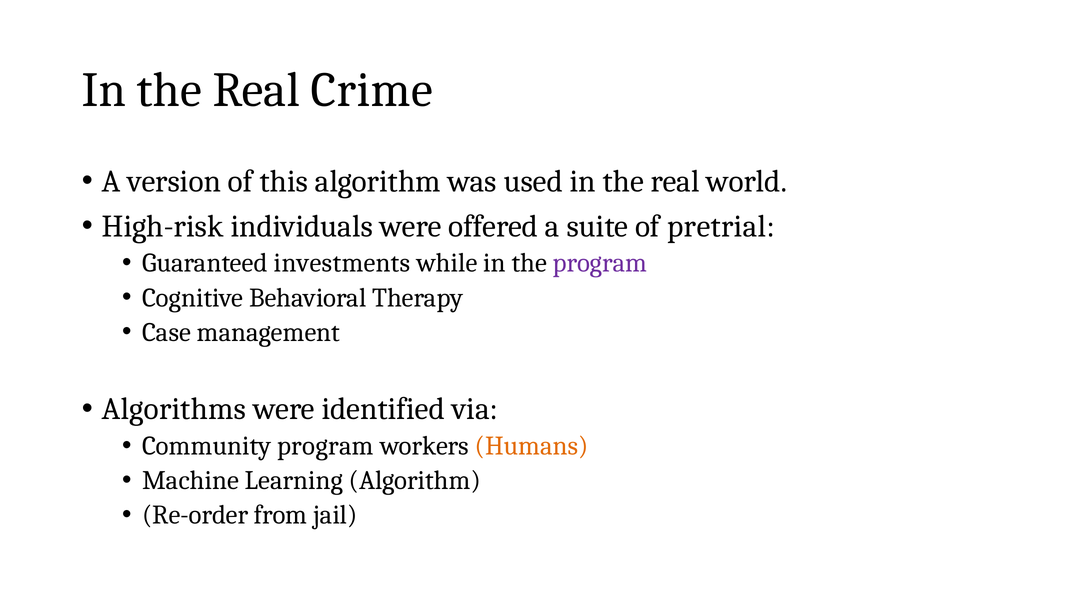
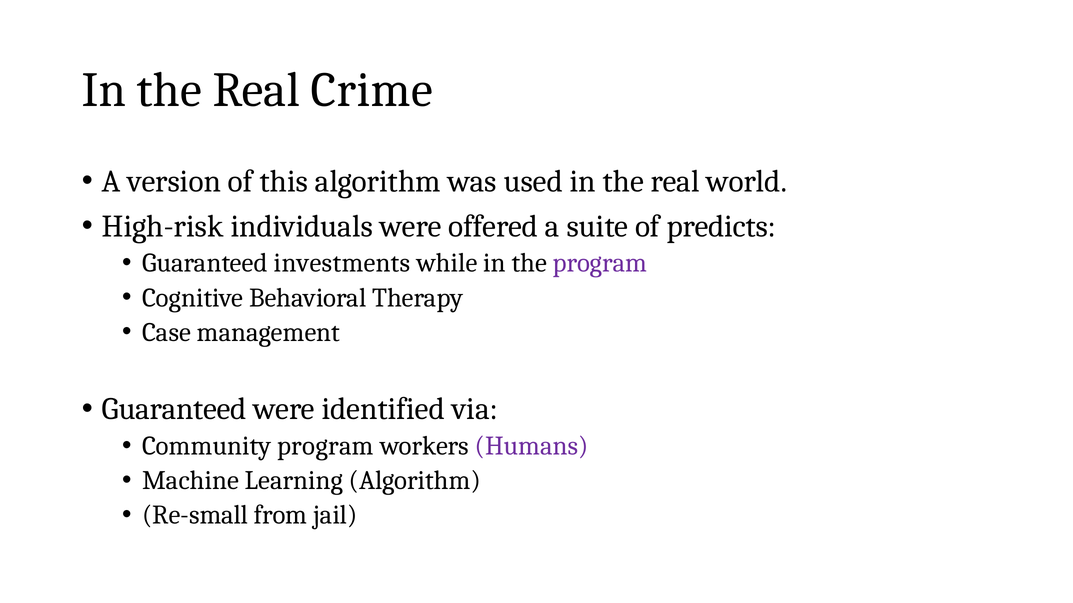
pretrial: pretrial -> predicts (721, 226)
Algorithms: Algorithms -> Guaranteed (174, 410)
Humans colour: orange -> purple (532, 447)
Re-order: Re-order -> Re-small (195, 516)
